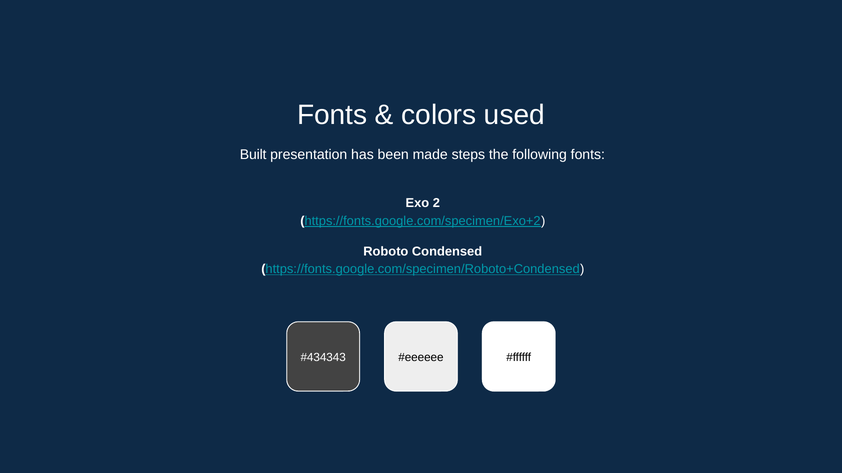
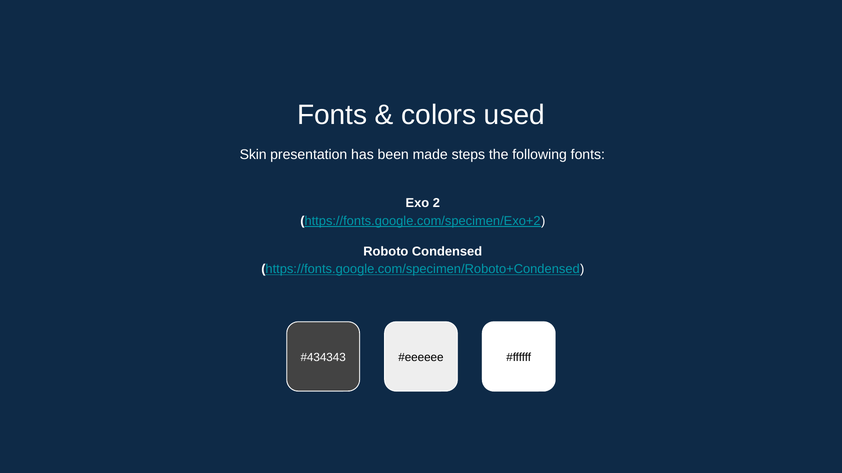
Built: Built -> Skin (253, 155)
